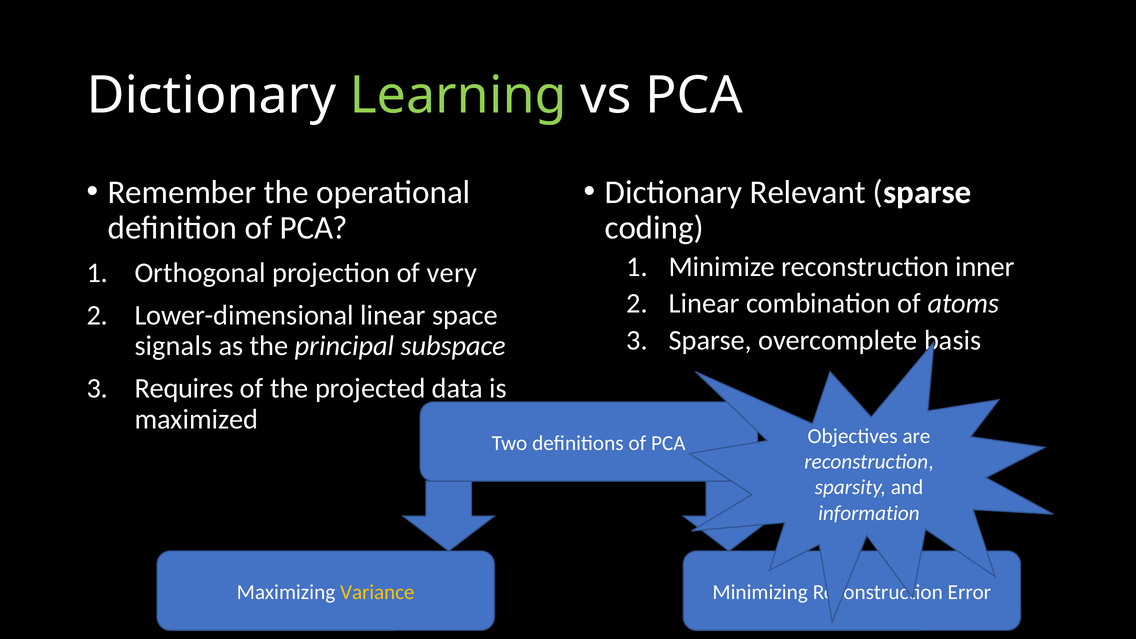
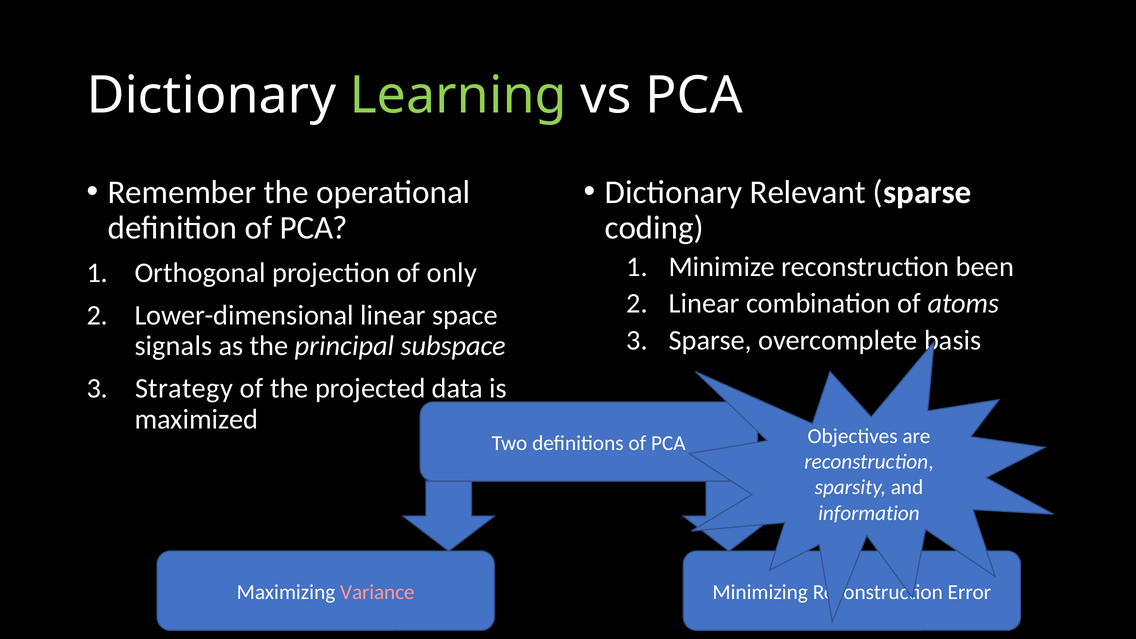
inner: inner -> been (985, 267)
very: very -> only (452, 273)
Requires: Requires -> Strategy (184, 389)
Variance colour: yellow -> pink (377, 592)
